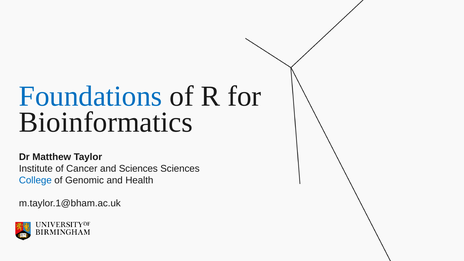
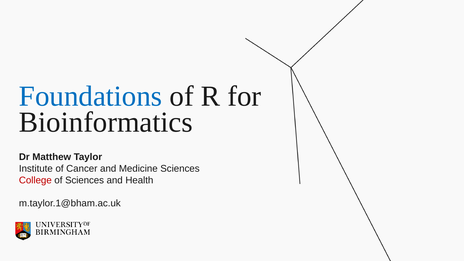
and Sciences: Sciences -> Medicine (138, 169)
College colour: blue -> red (35, 180)
of Genomic: Genomic -> Sciences (85, 180)
